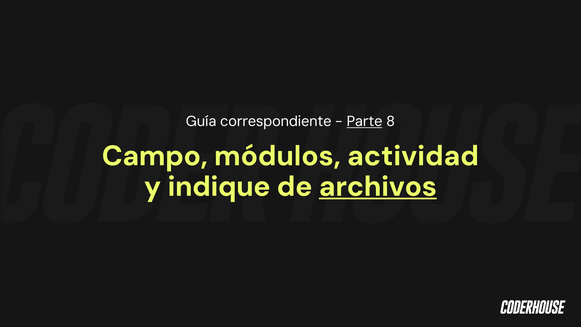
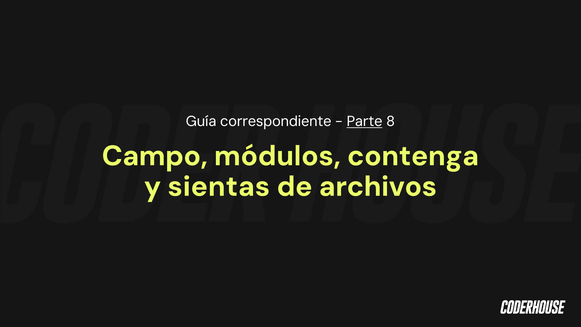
actividad: actividad -> contenga (413, 156)
indique: indique -> sientas (219, 186)
archivos underline: present -> none (378, 186)
